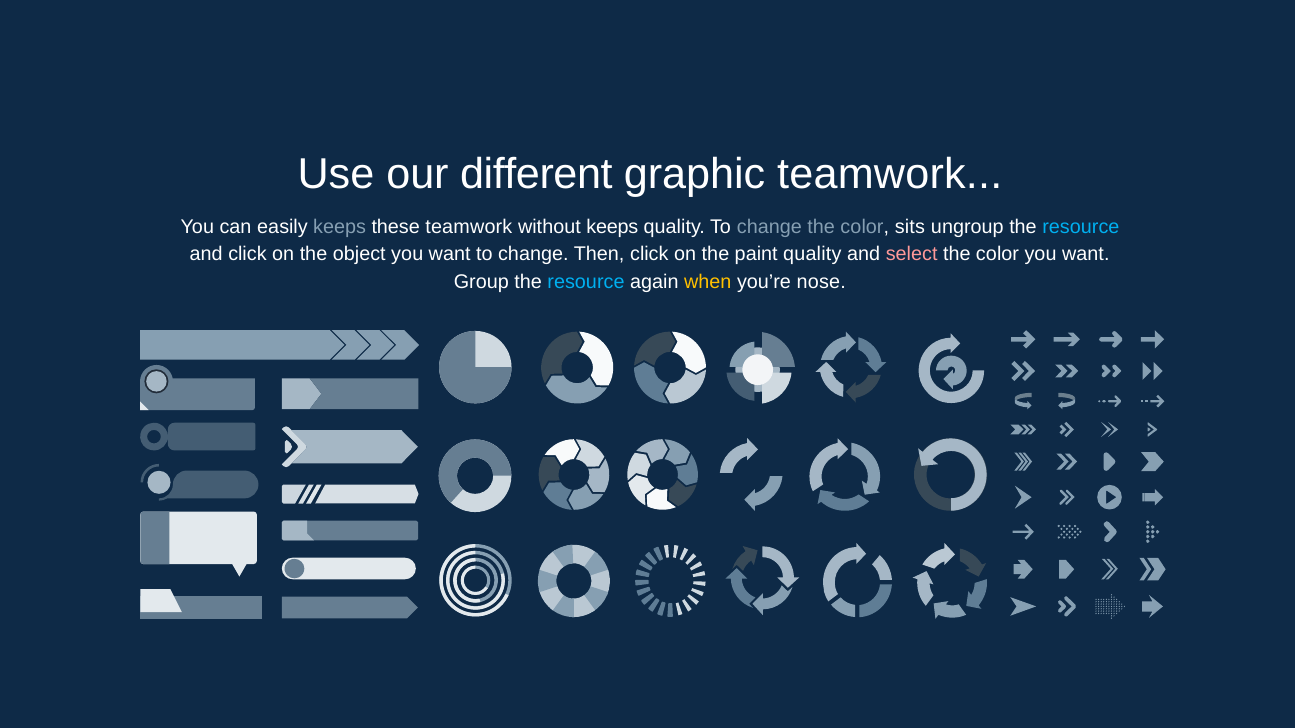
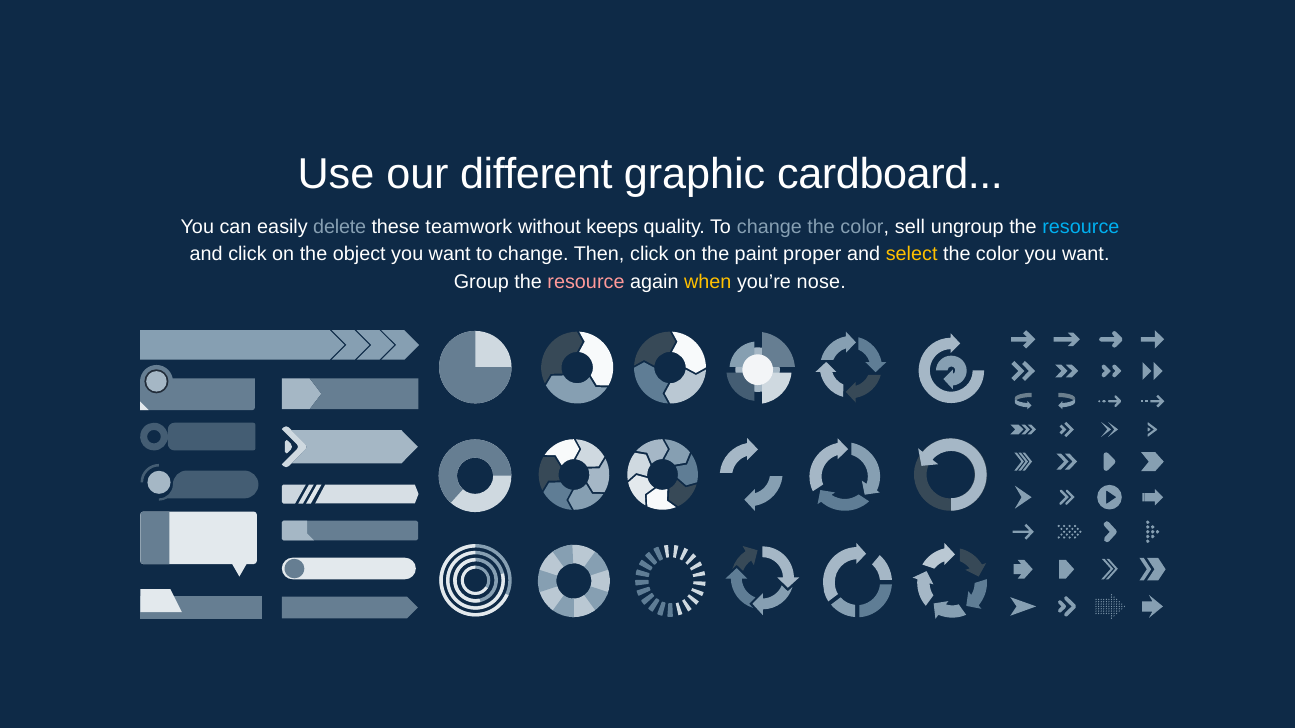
graphic teamwork: teamwork -> cardboard (890, 174)
easily keeps: keeps -> delete (340, 227)
sits: sits -> sell (910, 227)
paint quality: quality -> proper (812, 255)
select colour: pink -> yellow (912, 255)
resource colour: light blue -> pink (586, 282)
